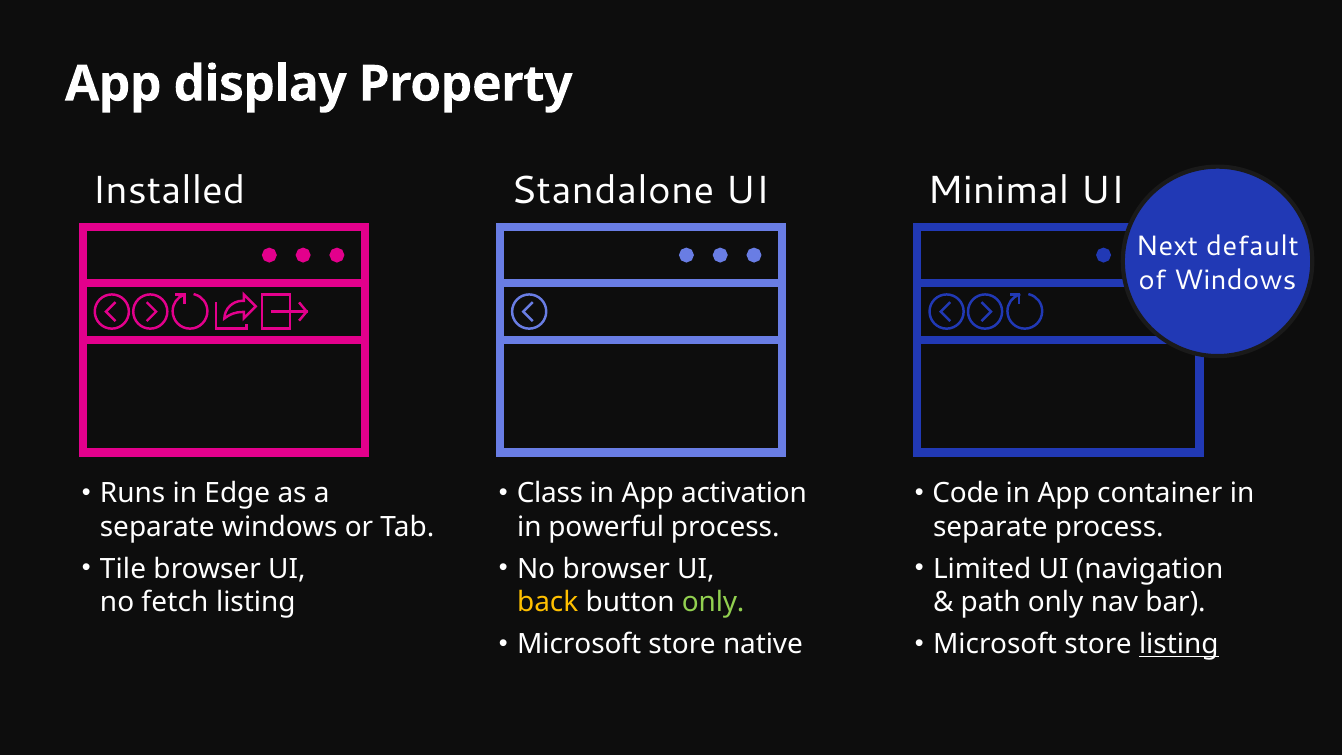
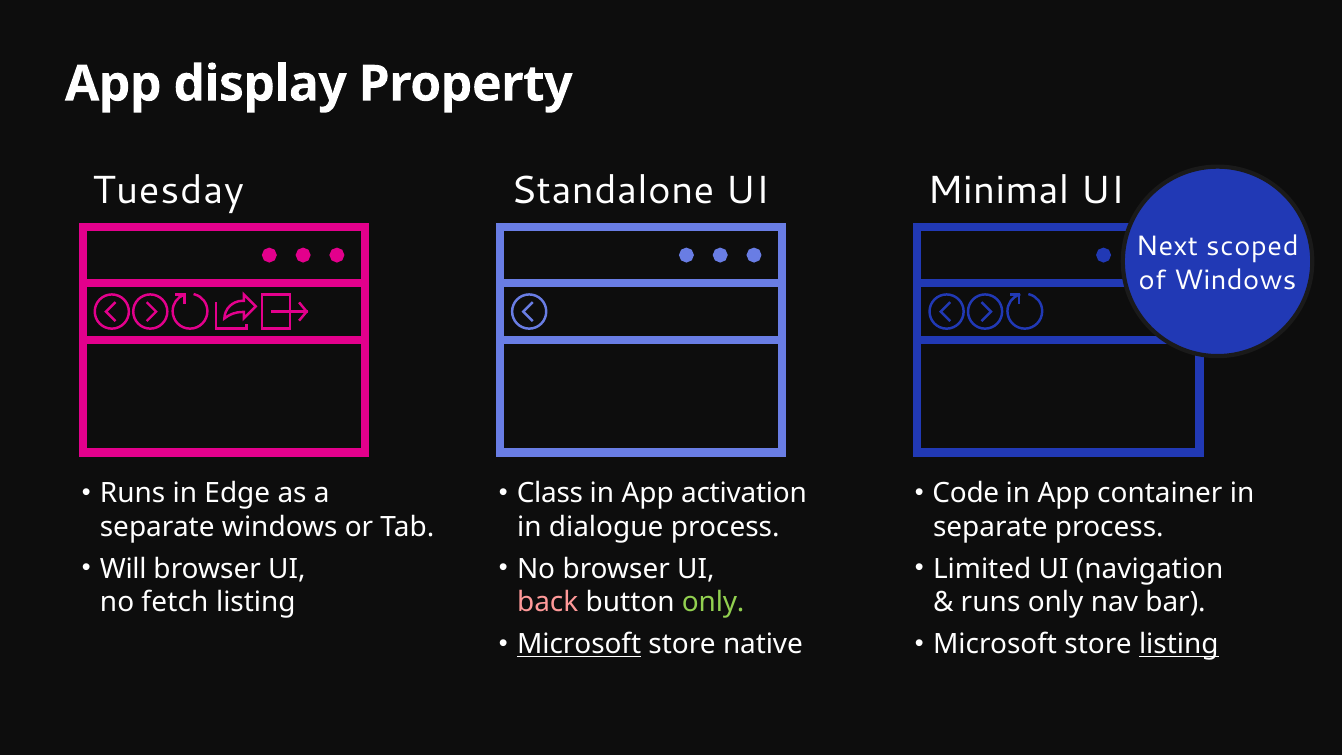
Installed: Installed -> Tuesday (168, 190)
default: default -> scoped (1252, 246)
powerful: powerful -> dialogue (606, 527)
Tile: Tile -> Will (123, 569)
back colour: yellow -> pink (548, 603)
path: path -> runs (991, 603)
Microsoft underline: none -> present (579, 645)
